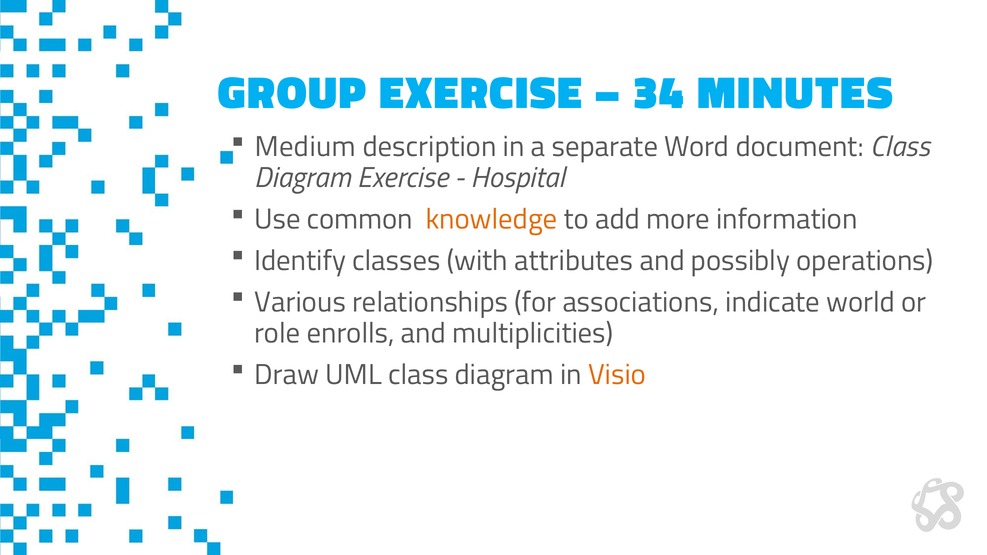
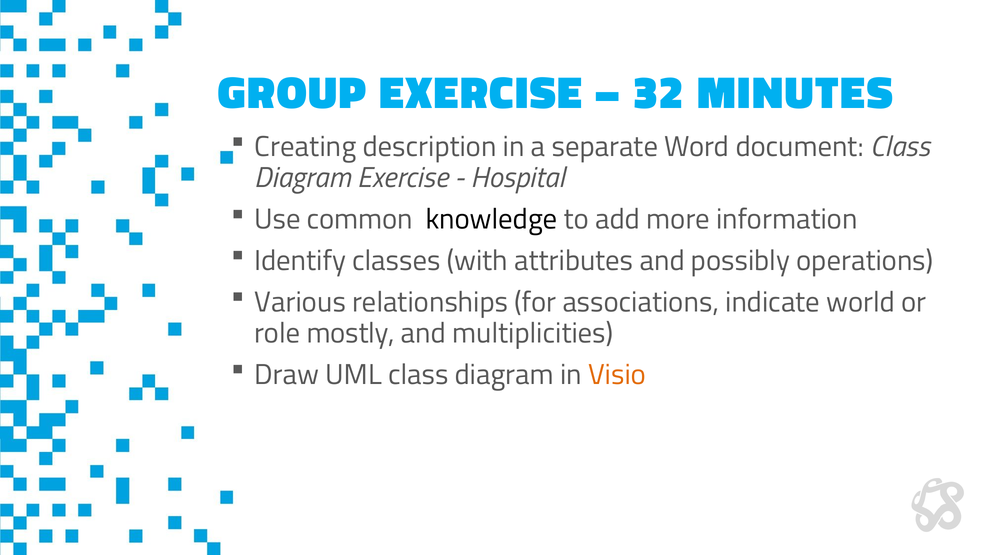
34: 34 -> 32 (659, 94)
Medium: Medium -> Creating (305, 147)
knowledge colour: orange -> black (492, 219)
enrolls: enrolls -> mostly (351, 333)
